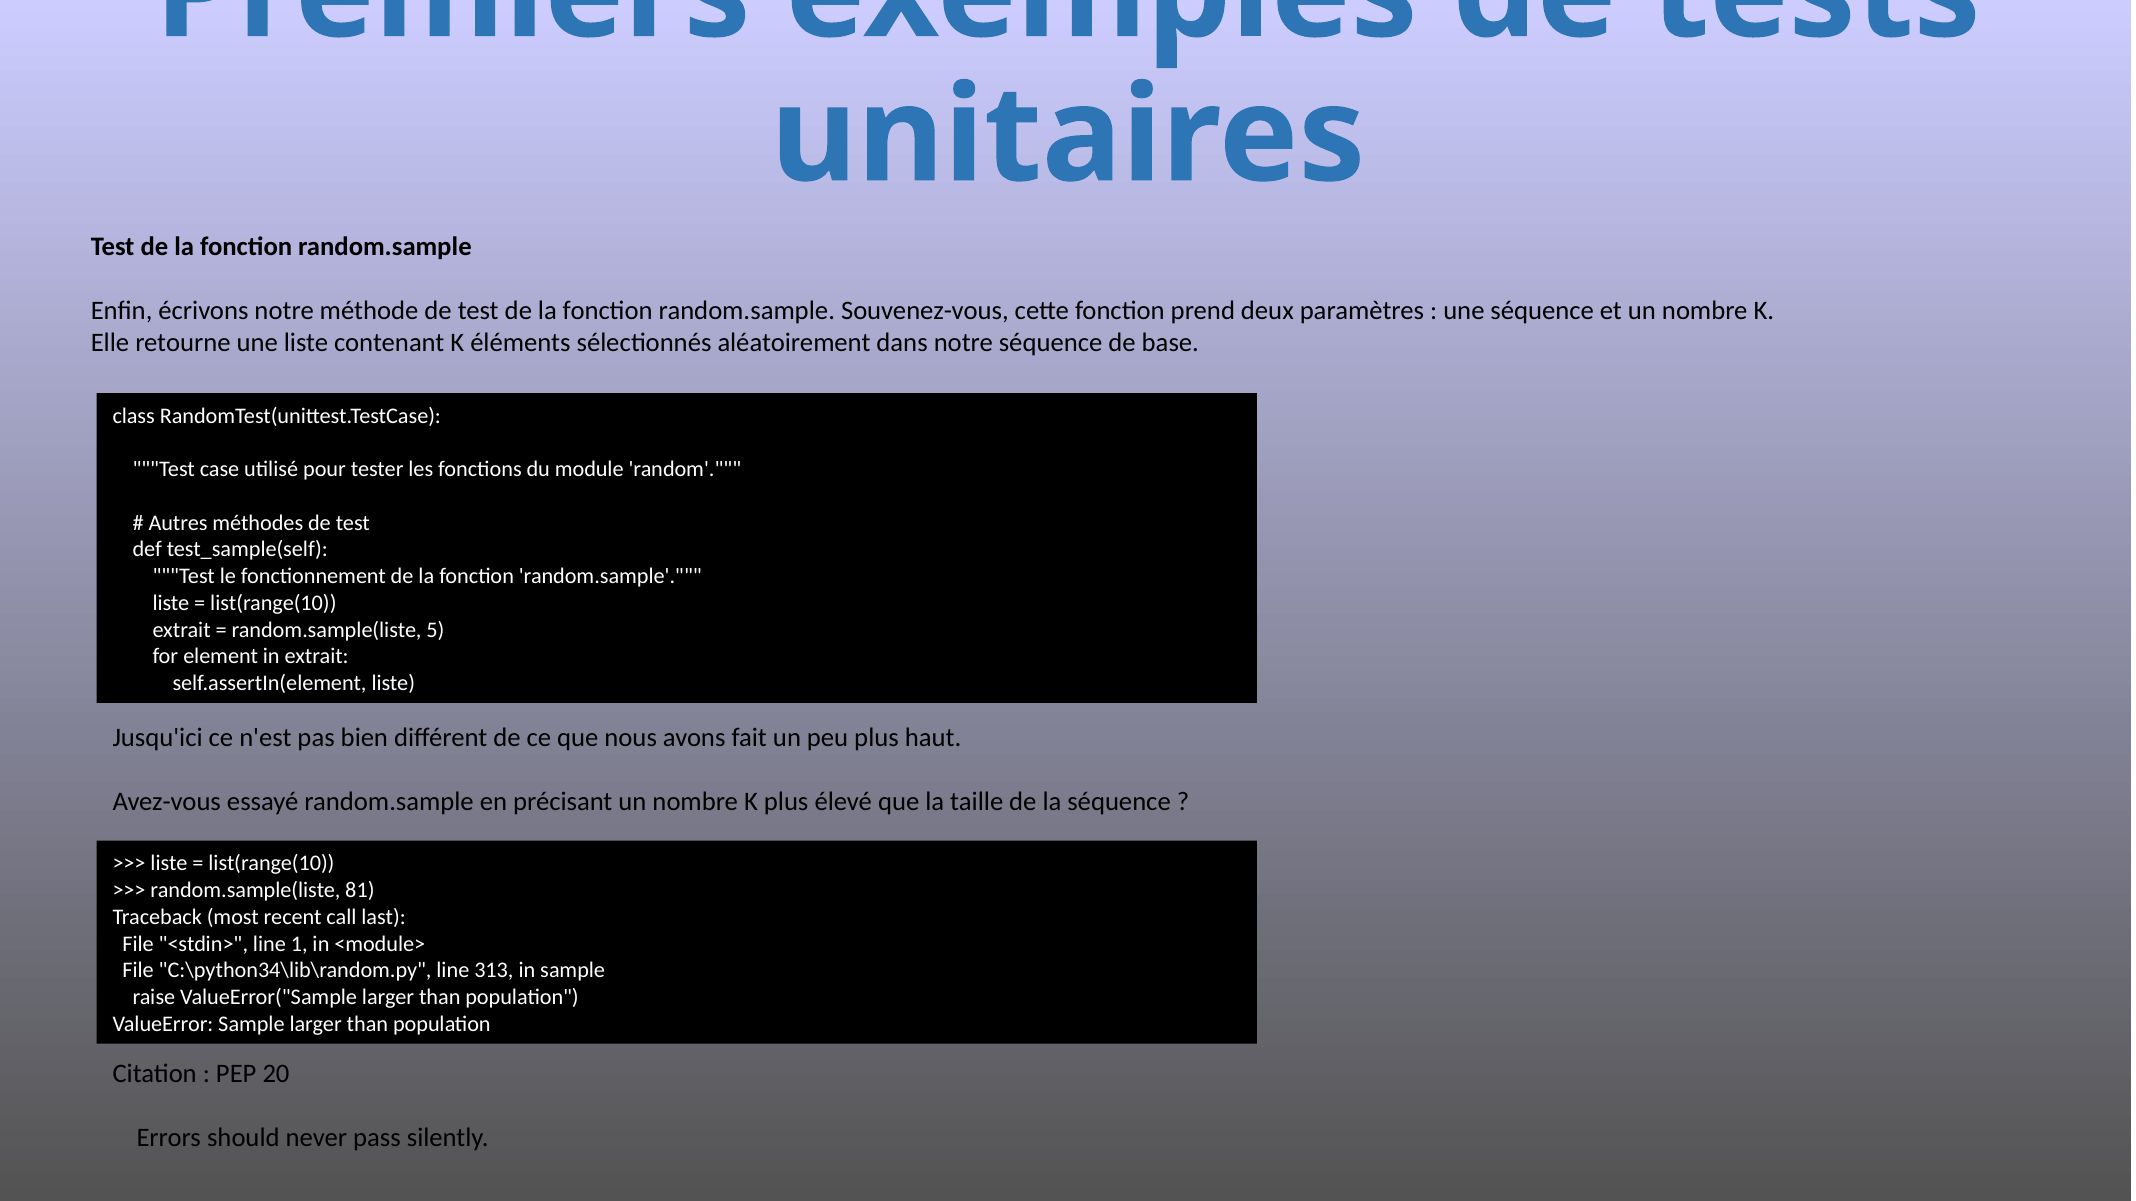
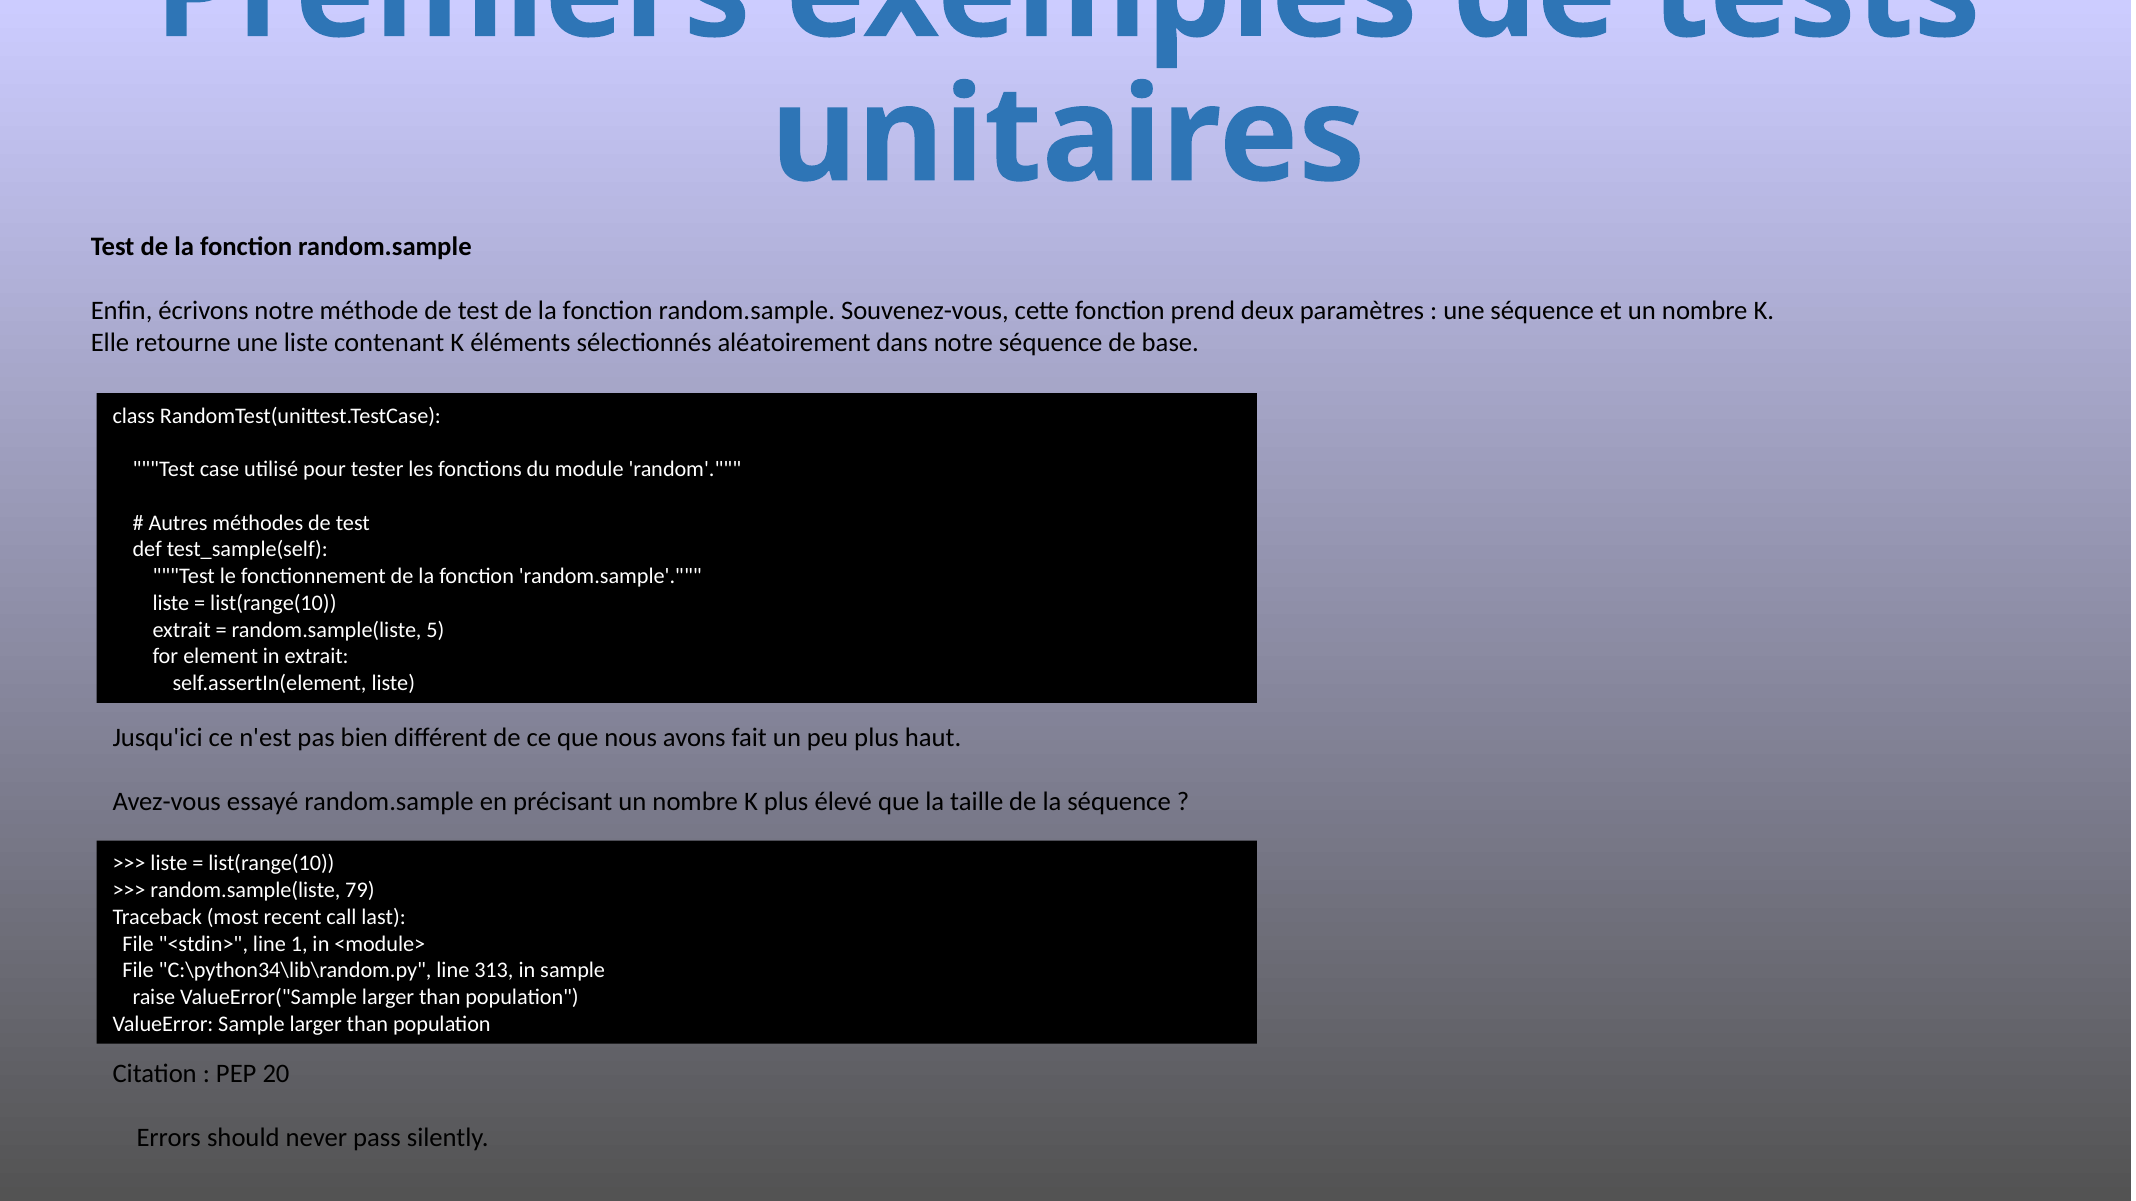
81: 81 -> 79 (360, 891)
